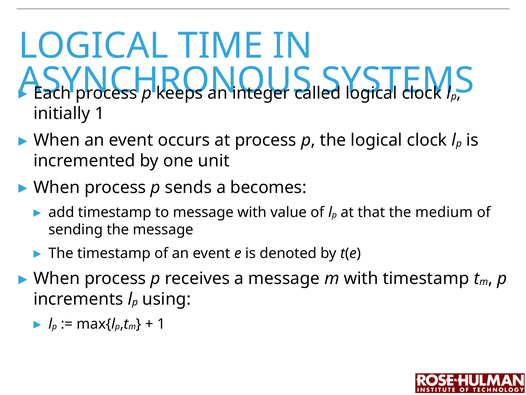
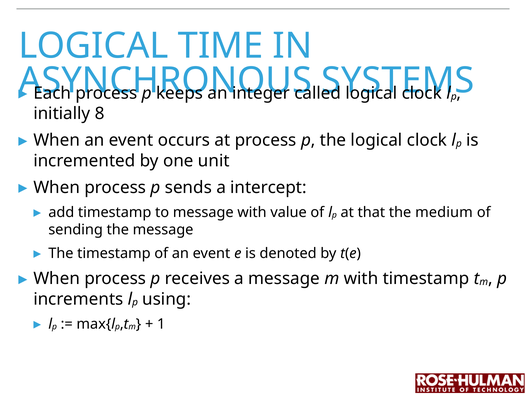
initially 1: 1 -> 8 (100, 114)
becomes: becomes -> intercept (268, 187)
